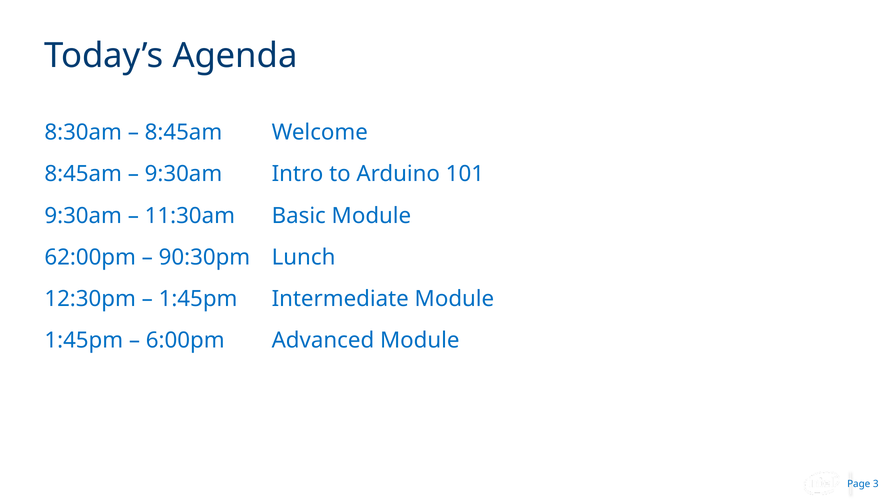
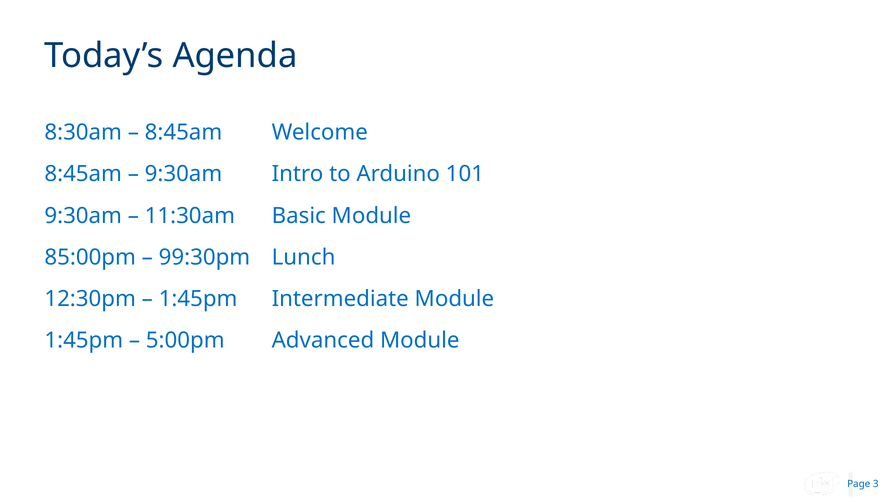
62:00pm: 62:00pm -> 85:00pm (90, 257)
90:30pm: 90:30pm -> 99:30pm (204, 257)
6:00pm: 6:00pm -> 5:00pm (185, 340)
